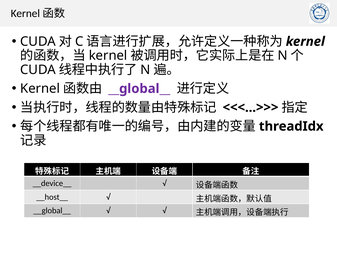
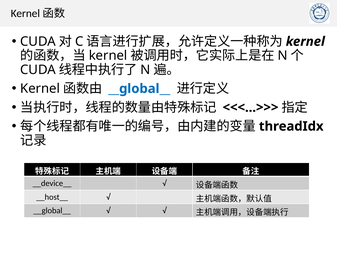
__global__ colour: purple -> blue (139, 89)
